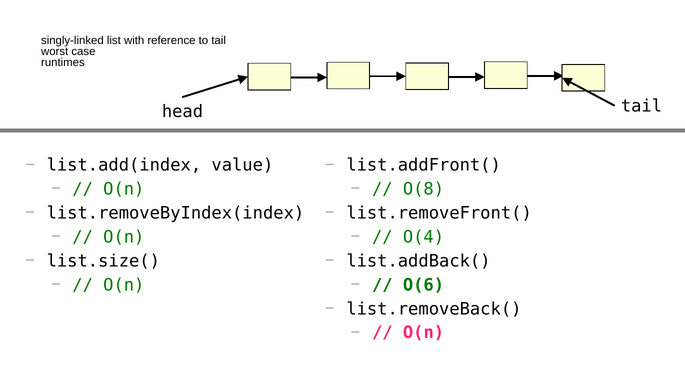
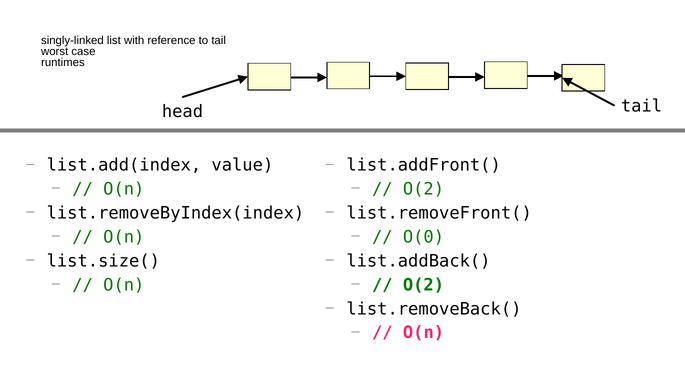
O(8: O(8 -> O(2 (423, 189)
O(4: O(4 -> O(0 (423, 237)
O(6: O(6 -> O(2 (423, 285)
